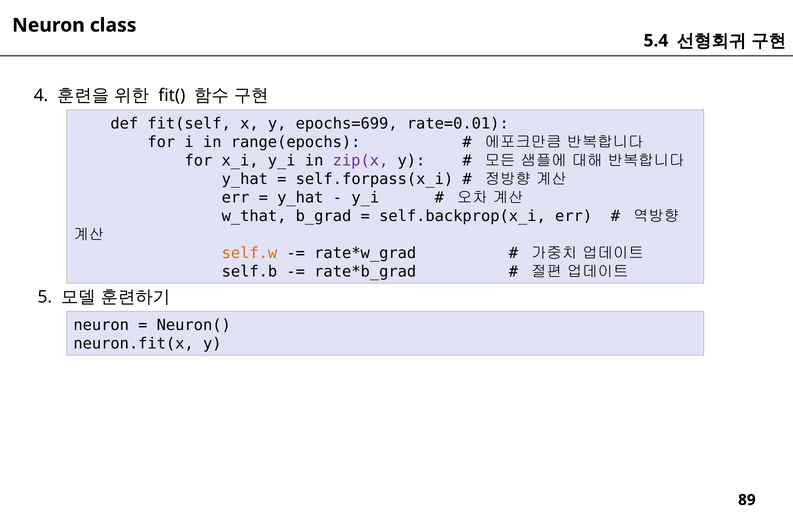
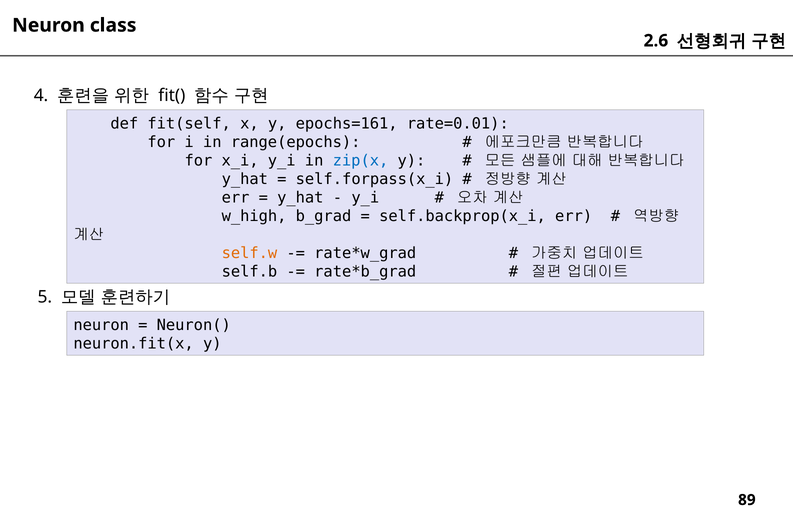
5.4: 5.4 -> 2.6 (656, 41)
epochs=699: epochs=699 -> epochs=161 (347, 124)
zip(x colour: purple -> blue (361, 161)
w_that: w_that -> w_high (254, 216)
